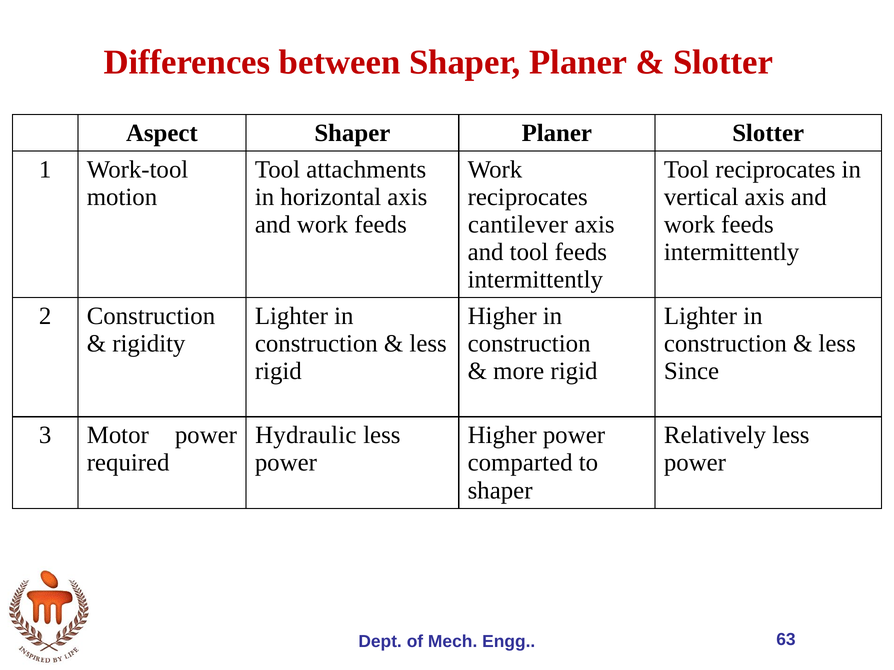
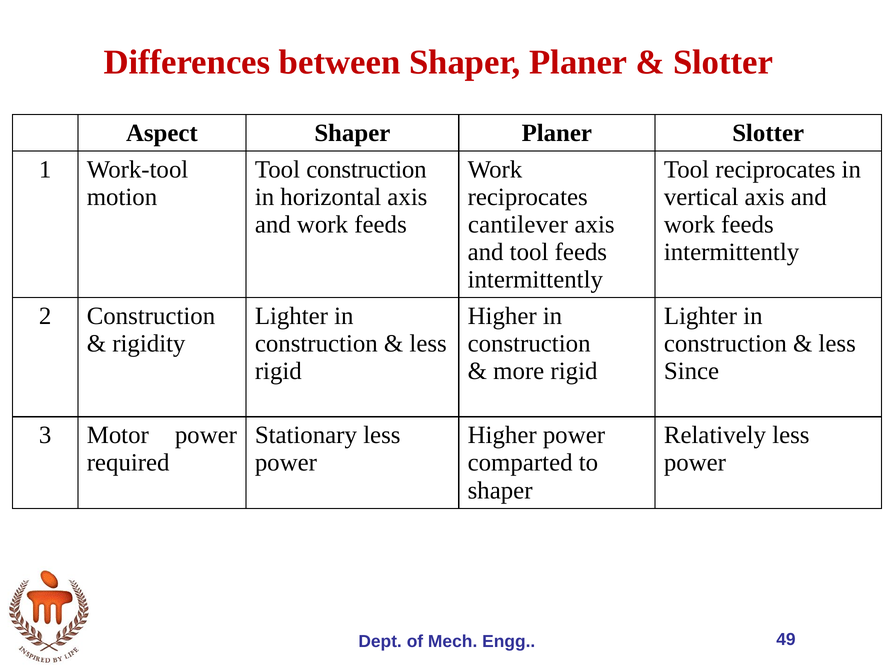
Tool attachments: attachments -> construction (366, 170)
Hydraulic: Hydraulic -> Stationary (306, 436)
63: 63 -> 49 (786, 640)
